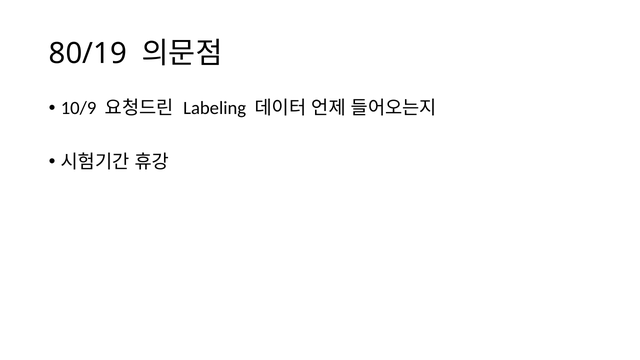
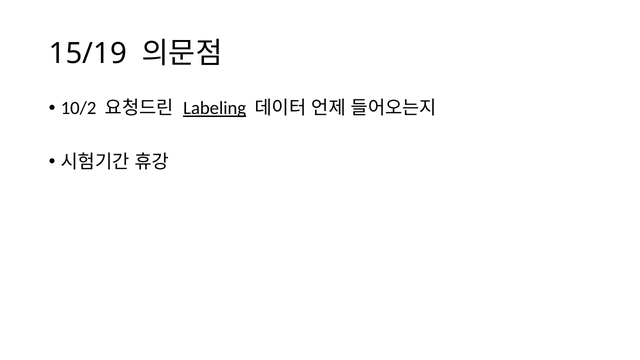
80/19: 80/19 -> 15/19 (88, 54)
10/9: 10/9 -> 10/2 (79, 108)
Labeling underline: none -> present (215, 108)
